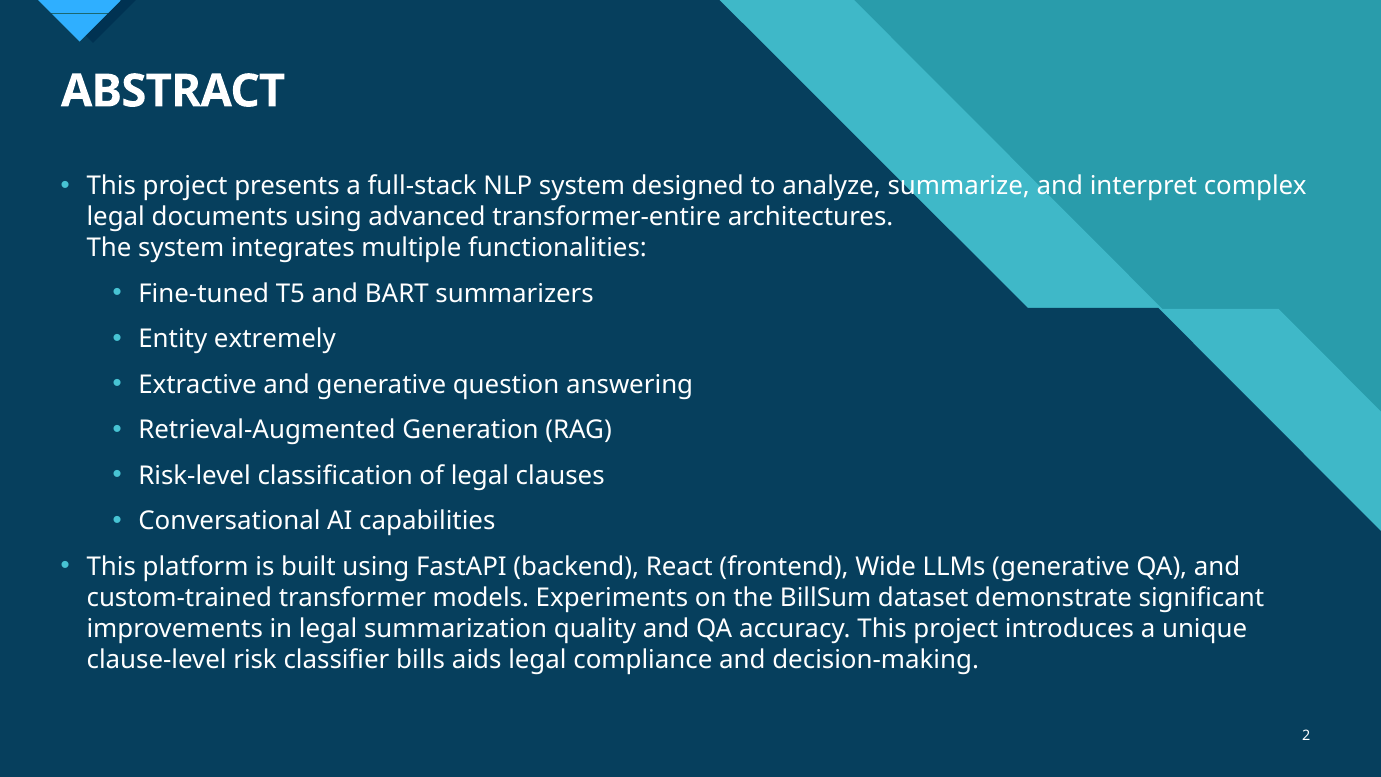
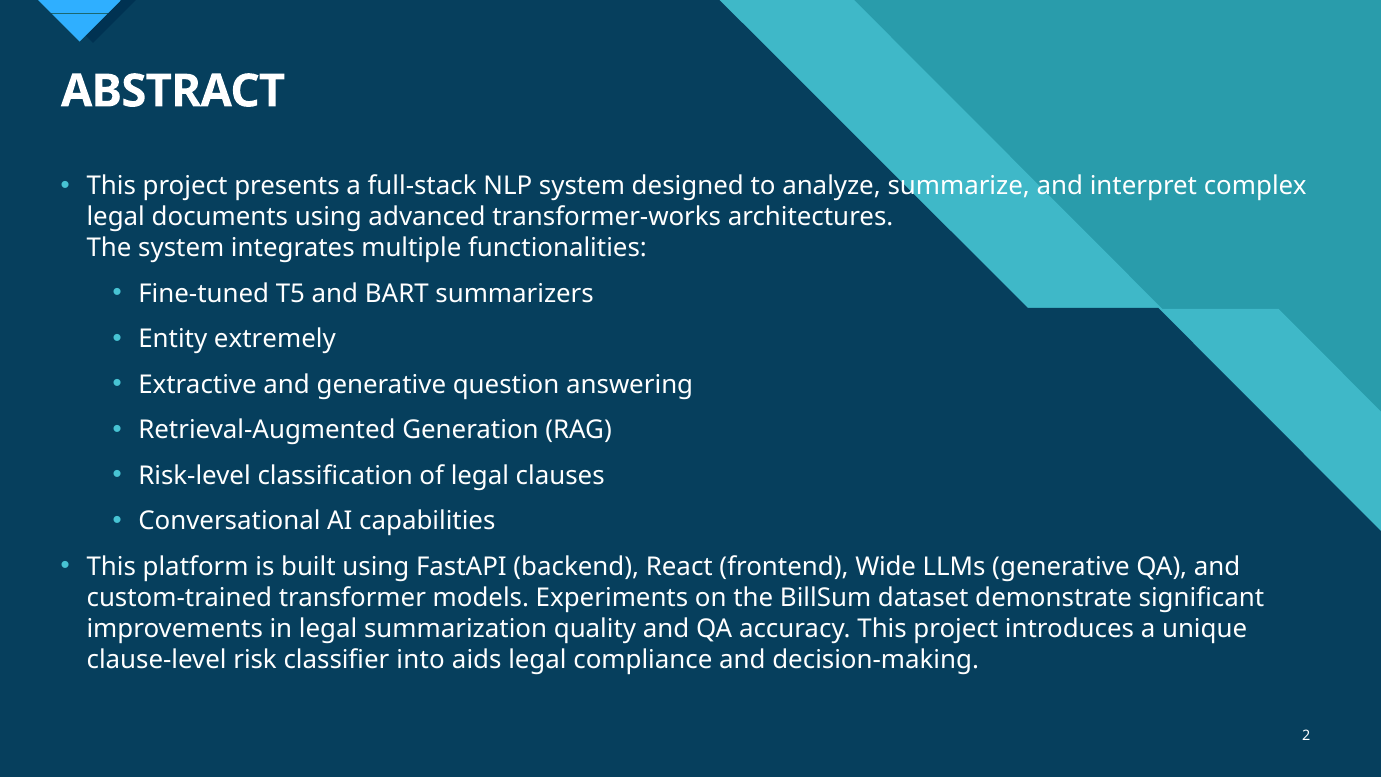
transformer-entire: transformer-entire -> transformer-works (607, 217)
bills: bills -> into (421, 660)
